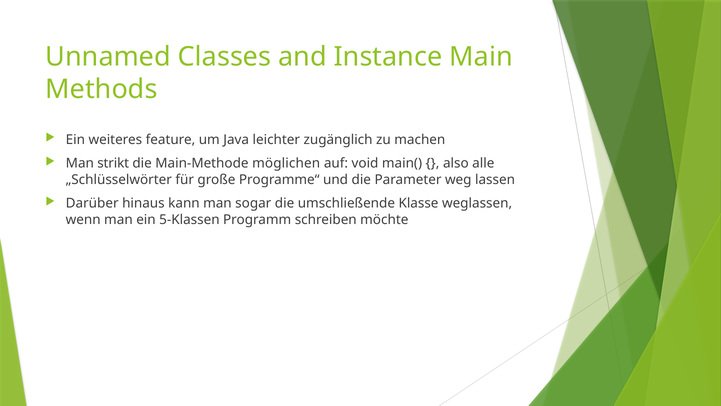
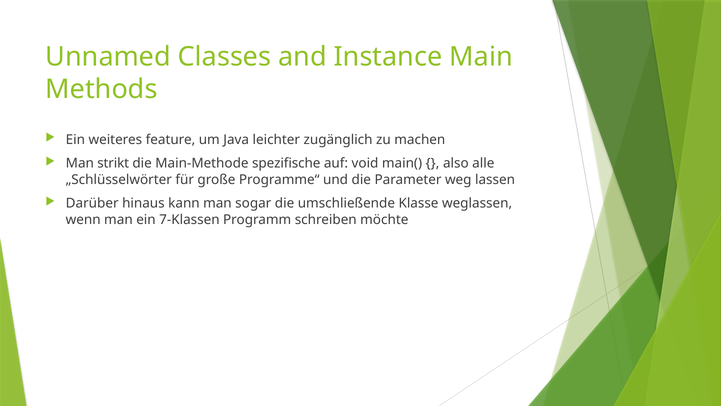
möglichen: möglichen -> spezifische (286, 163)
5-Klassen: 5-Klassen -> 7-Klassen (189, 219)
